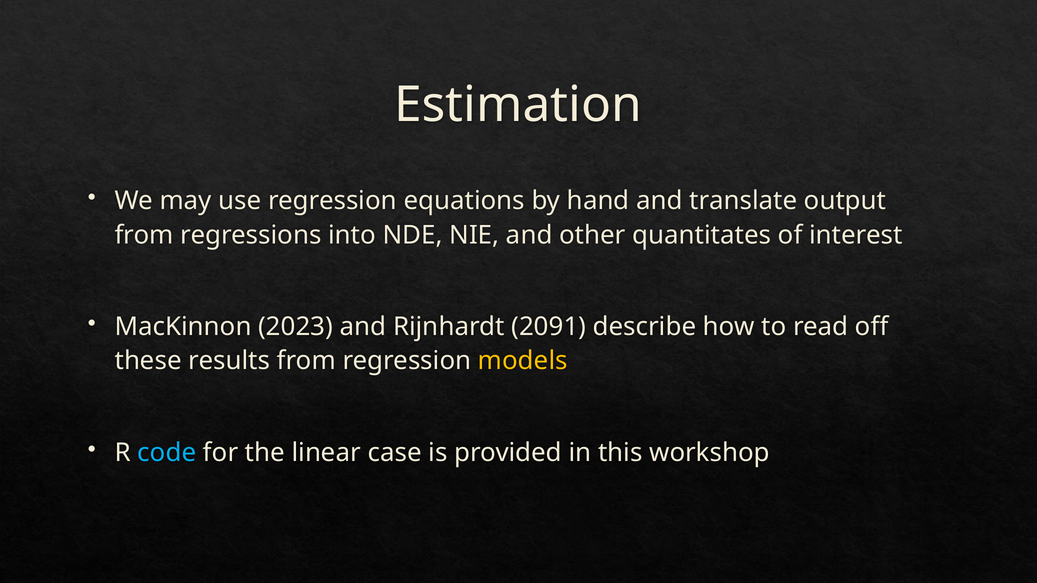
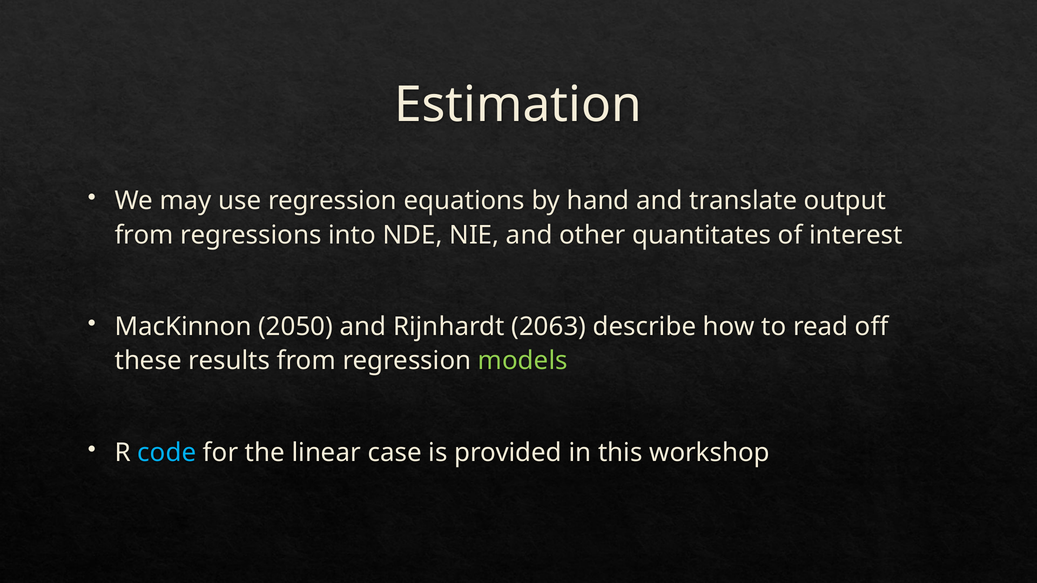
2023: 2023 -> 2050 (296, 327)
2091: 2091 -> 2063 (549, 327)
models colour: yellow -> light green (523, 361)
